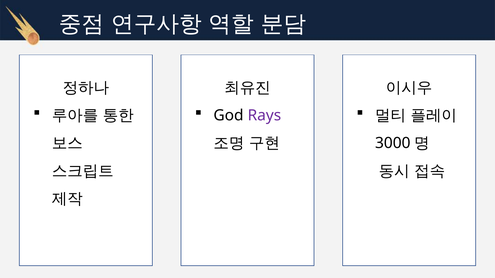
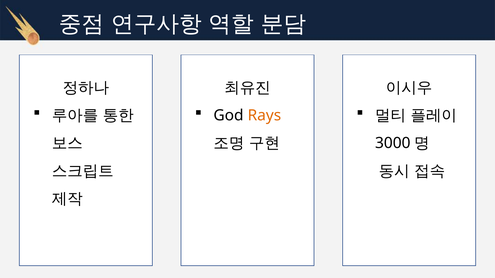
Rays colour: purple -> orange (264, 116)
